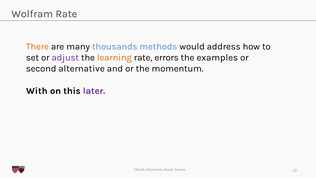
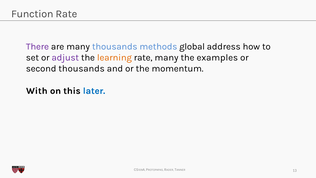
Wolfram: Wolfram -> Function (32, 14)
There colour: orange -> purple (37, 46)
would: would -> global (192, 46)
rate errors: errors -> many (166, 57)
second alternative: alternative -> thousands (82, 69)
later colour: purple -> blue (94, 91)
